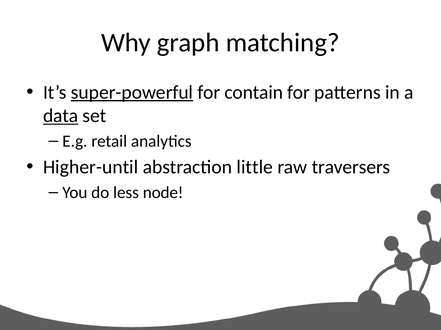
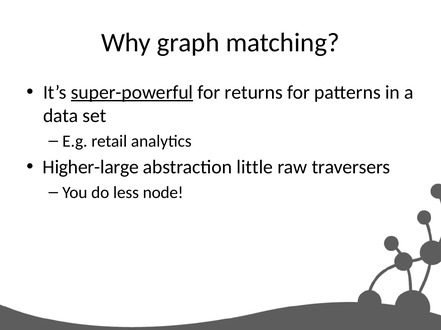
contain: contain -> returns (254, 93)
data underline: present -> none (61, 116)
Higher-until: Higher-until -> Higher-large (91, 168)
